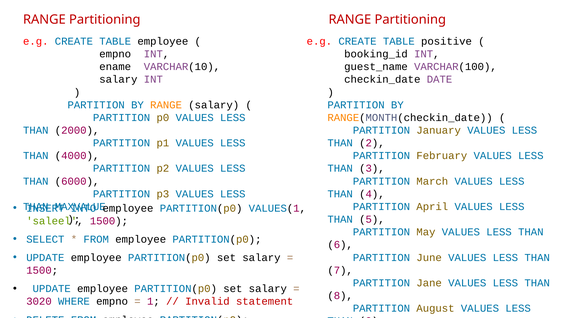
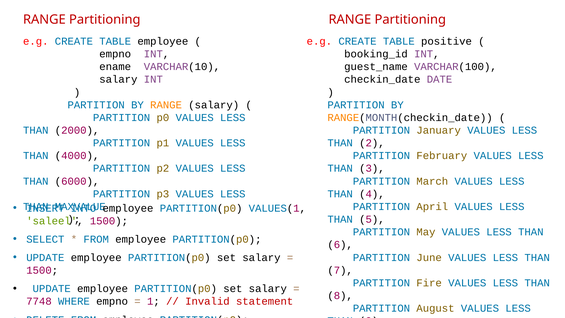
Jane: Jane -> Fire (429, 283)
3020: 3020 -> 7748 (39, 301)
